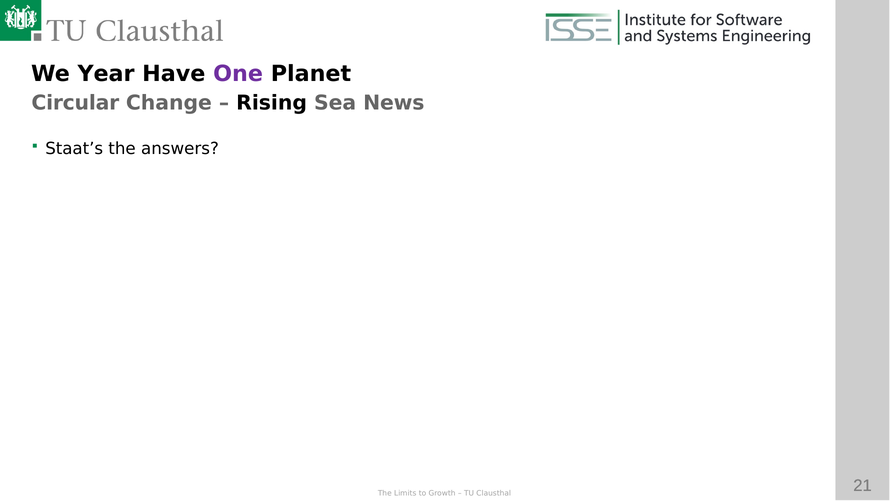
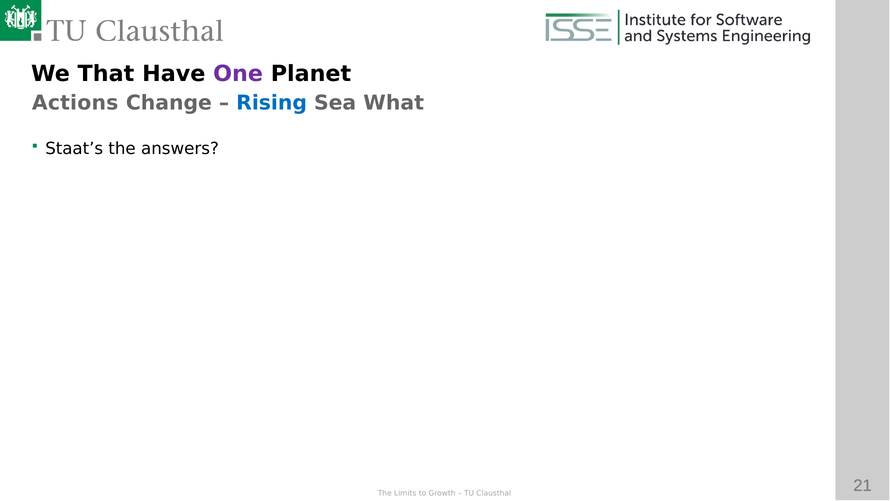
Year: Year -> That (106, 74)
Circular: Circular -> Actions (75, 103)
Rising colour: black -> blue (272, 103)
News: News -> What (394, 103)
